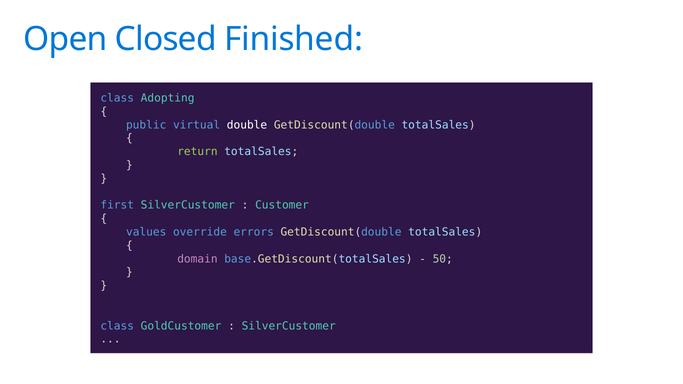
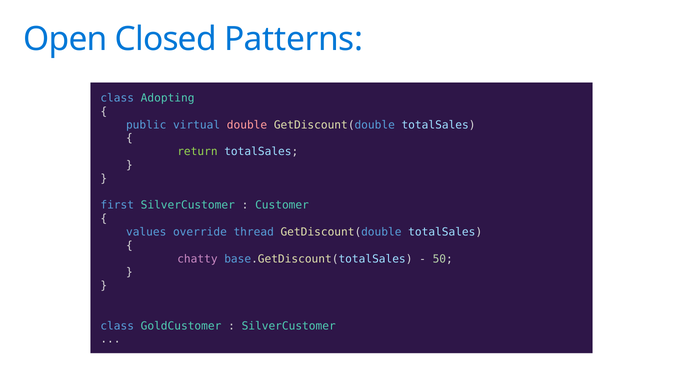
Finished: Finished -> Patterns (294, 39)
double colour: white -> pink (247, 125)
errors: errors -> thread (254, 232)
domain: domain -> chatty (197, 259)
